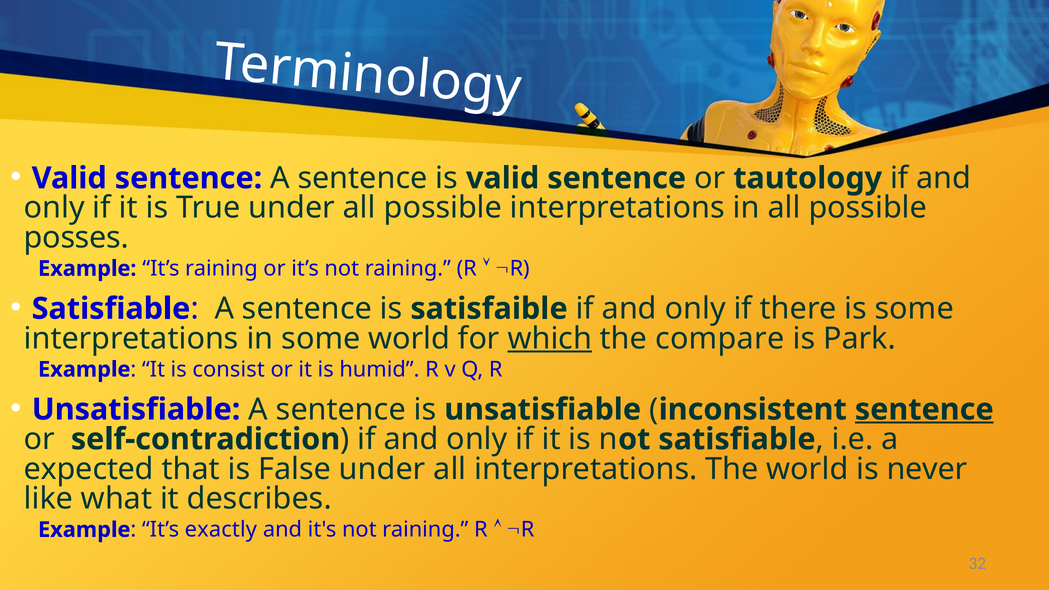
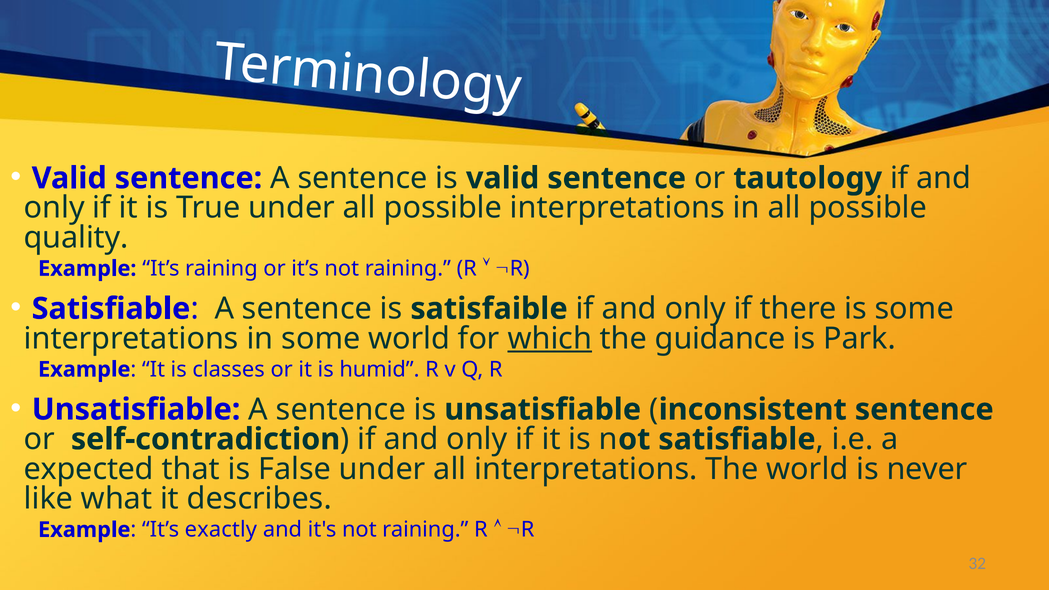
posses: posses -> quality (76, 238)
compare: compare -> guidance (720, 338)
consist: consist -> classes (229, 369)
sentence underline: present -> none (924, 410)
